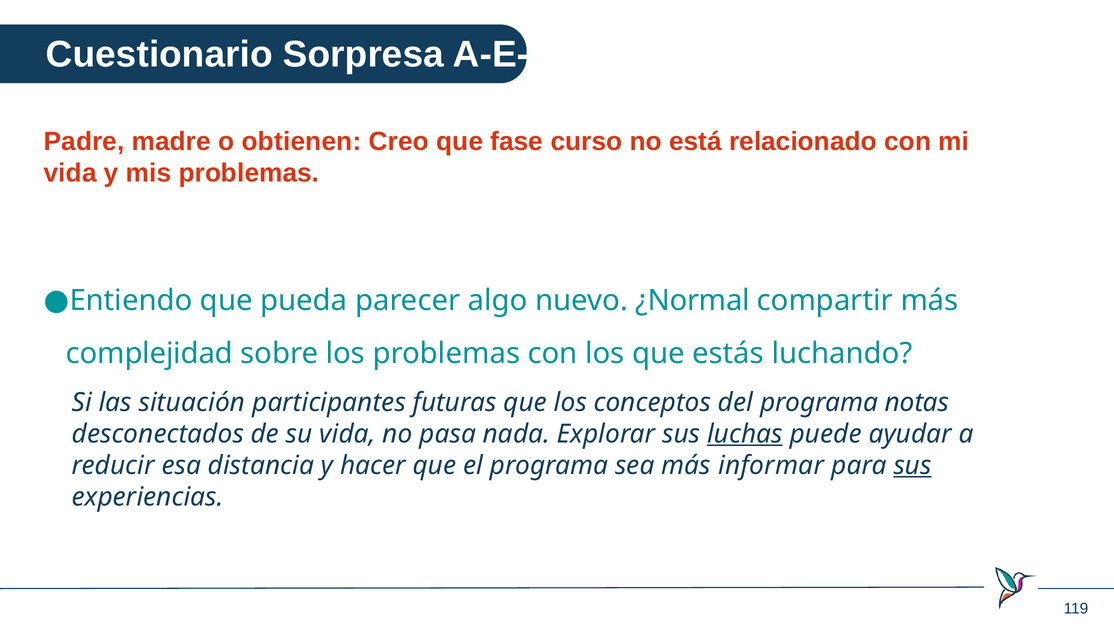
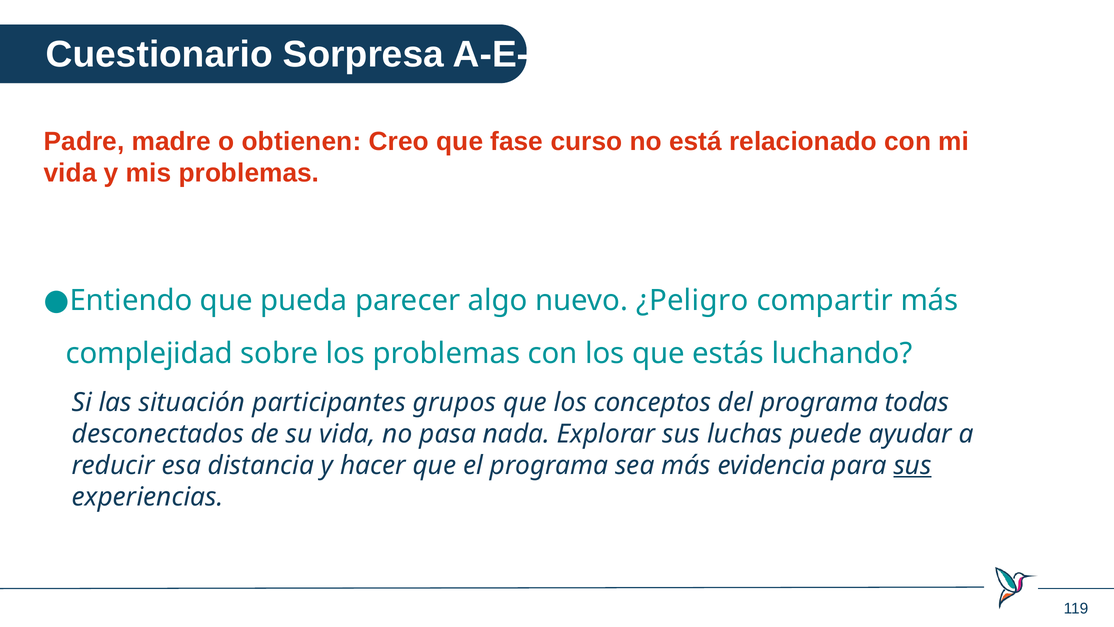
¿Normal: ¿Normal -> ¿Peligro (692, 301)
futuras: futuras -> grupos (455, 402)
notas: notas -> todas (917, 402)
luchas underline: present -> none (745, 434)
informar: informar -> evidencia (771, 465)
